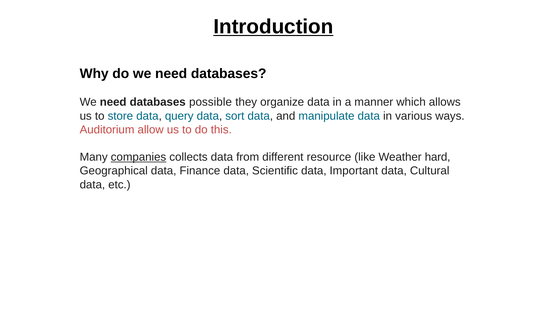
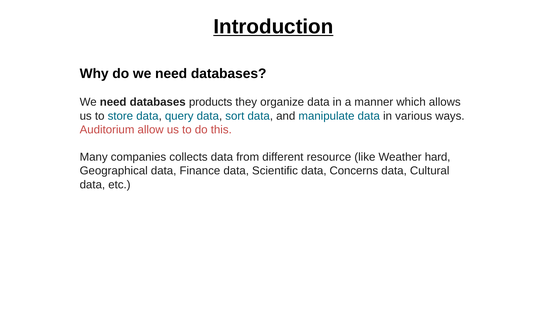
possible: possible -> products (211, 102)
companies underline: present -> none (139, 157)
Important: Important -> Concerns (354, 171)
